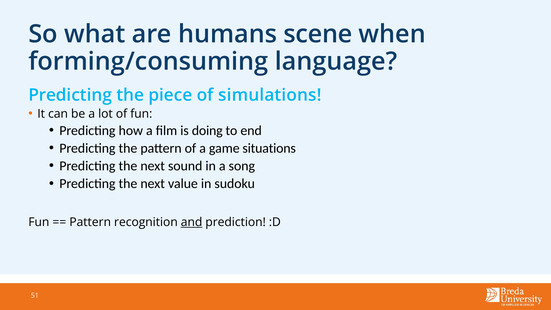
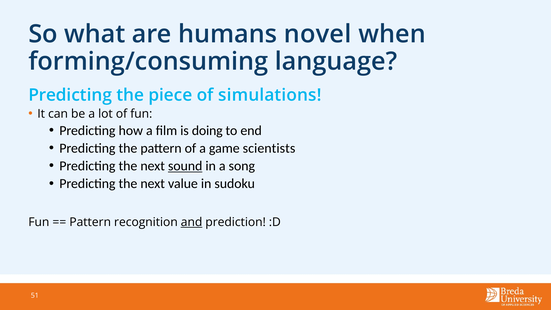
scene: scene -> novel (318, 34)
situations: situations -> scientists (269, 148)
sound underline: none -> present (185, 166)
